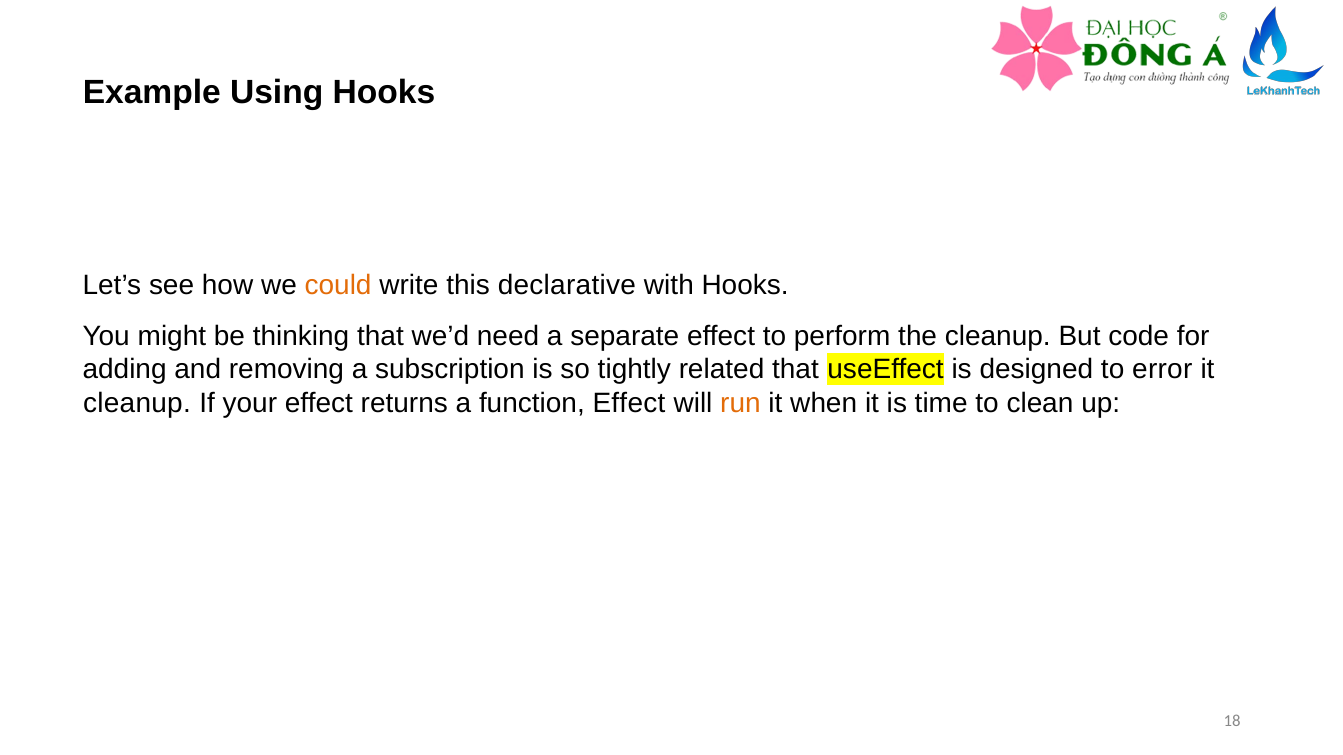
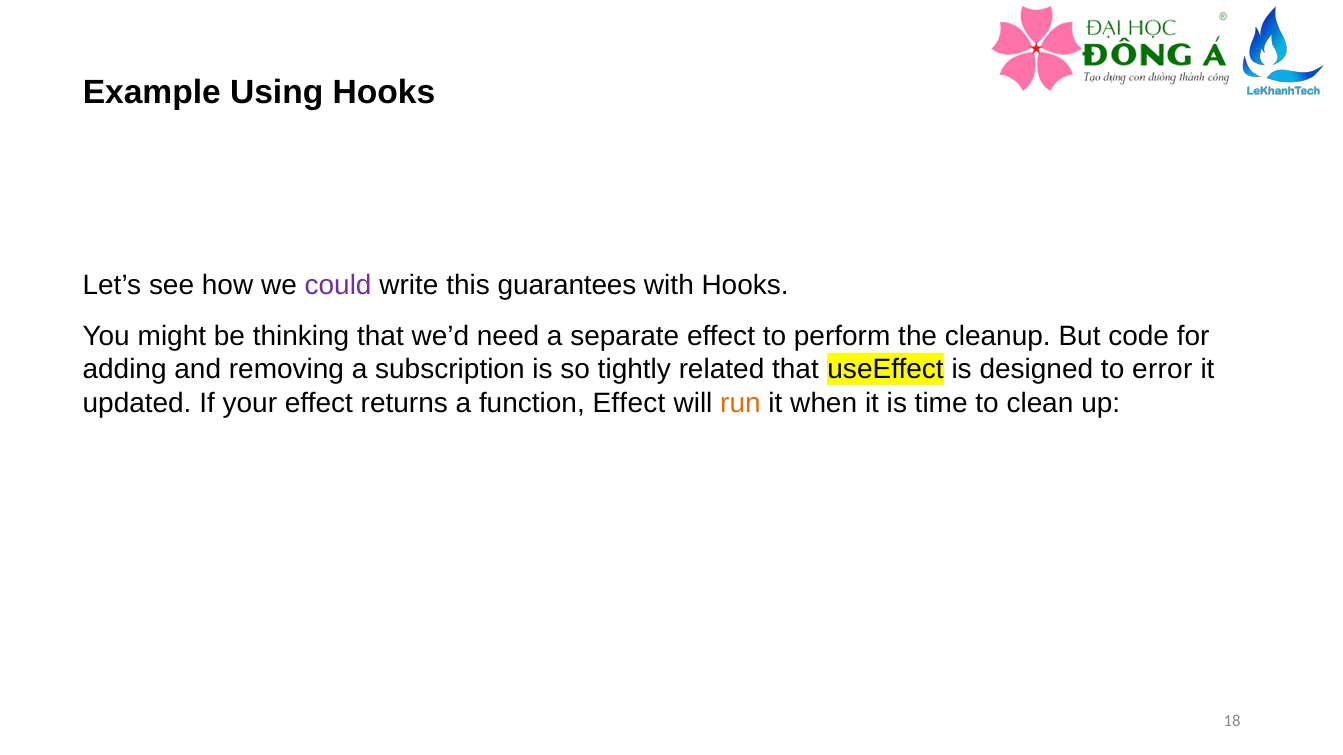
could colour: orange -> purple (338, 286)
declarative: declarative -> guarantees (567, 286)
cleanup: cleanup -> updated (137, 403)
